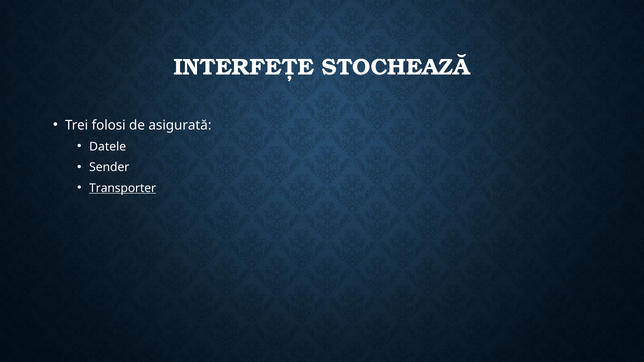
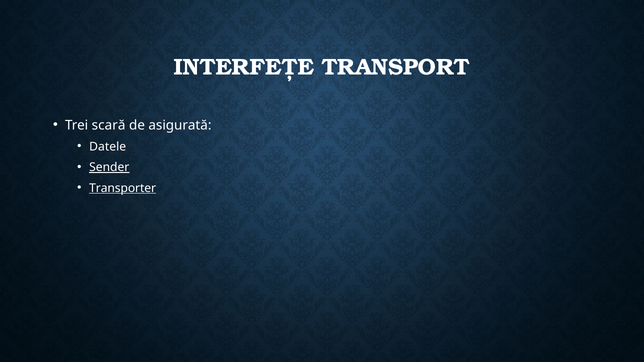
STOCHEAZĂ: STOCHEAZĂ -> TRANSPORT (396, 67)
folosi: folosi -> scară (109, 125)
Sender underline: none -> present (109, 167)
